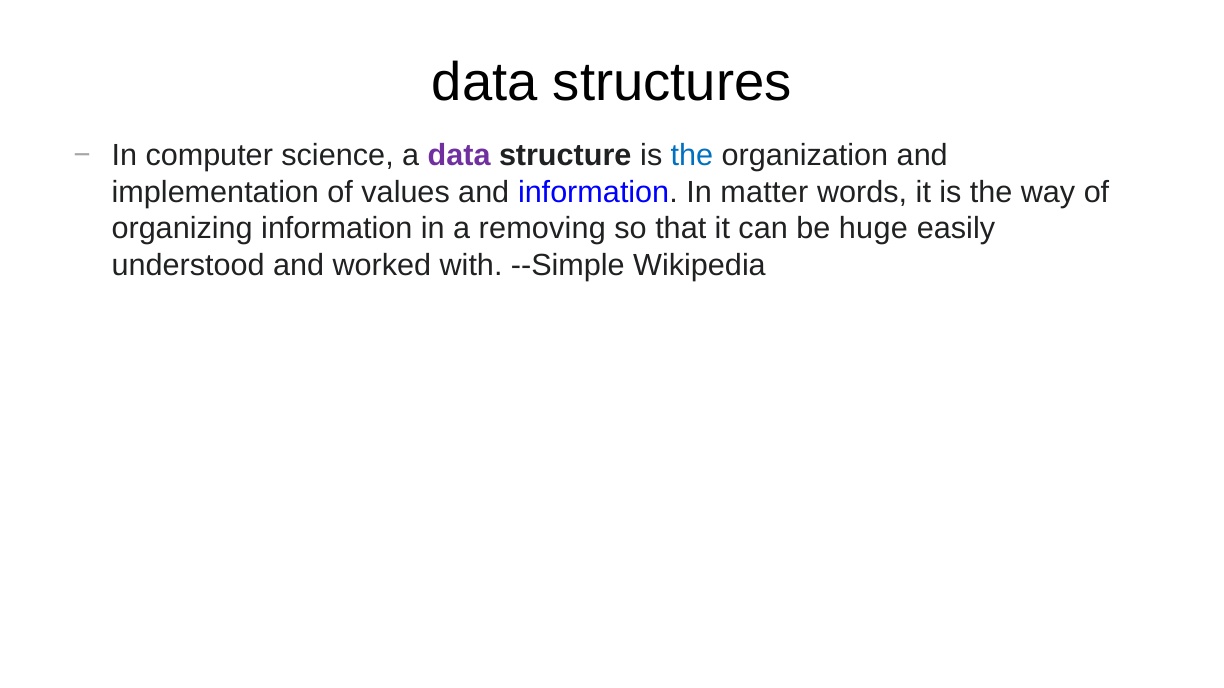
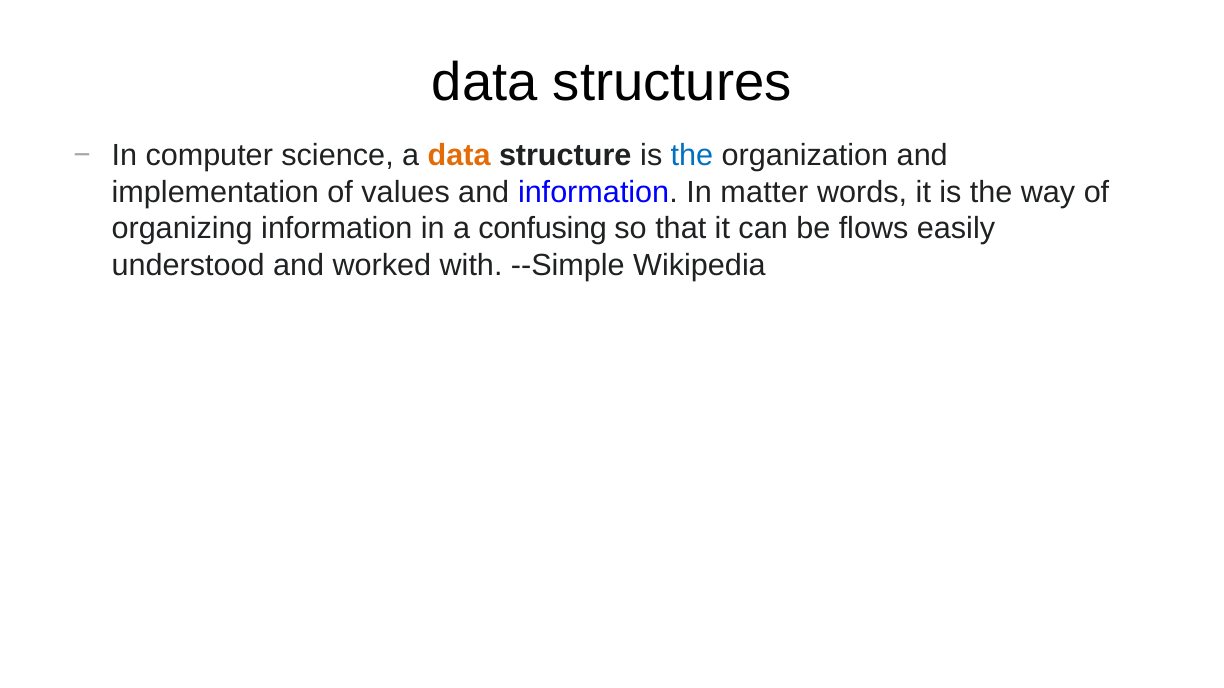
data colour: purple -> orange (459, 156)
removing: removing -> confusing (543, 229)
huge: huge -> flows (874, 229)
